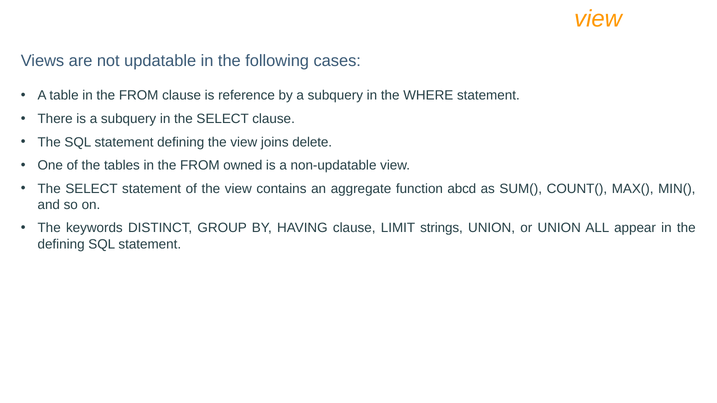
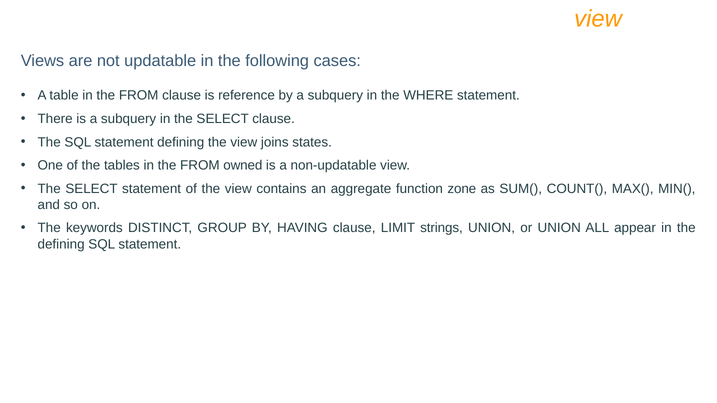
delete: delete -> states (312, 142)
abcd: abcd -> zone (462, 189)
